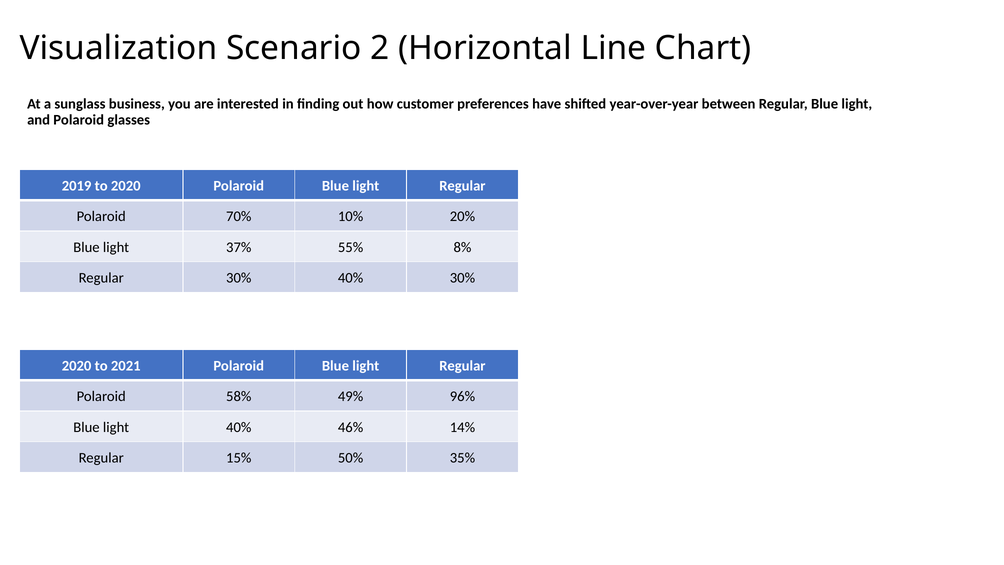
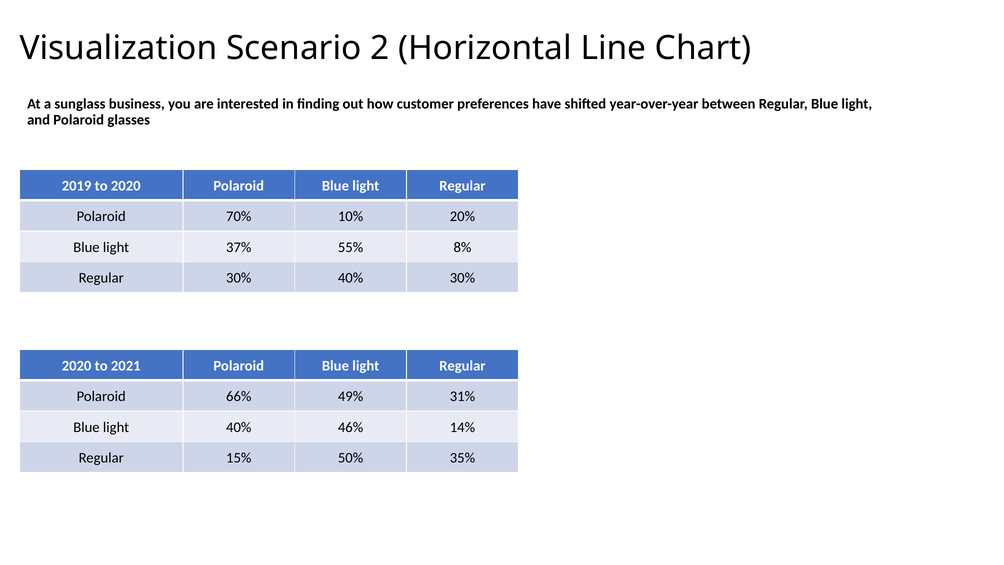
58%: 58% -> 66% (239, 396)
96%: 96% -> 31% (462, 396)
